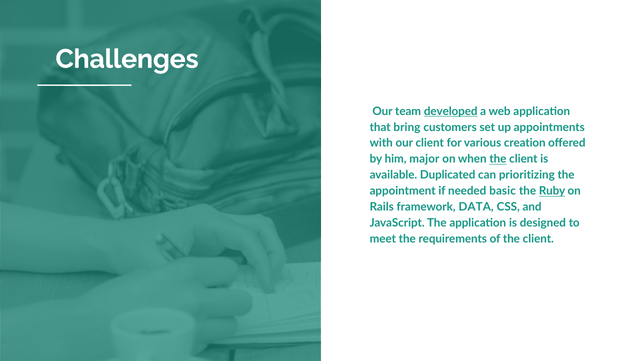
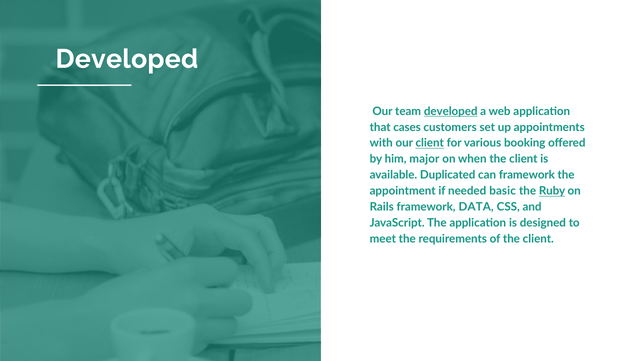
Challenges: Challenges -> Developed (127, 59)
bring: bring -> cases (407, 127)
client underline: none -> present (430, 143)
creation: creation -> booking (525, 143)
the underline: present -> none (498, 159)
can prioritizing: prioritizing -> framework (527, 175)
